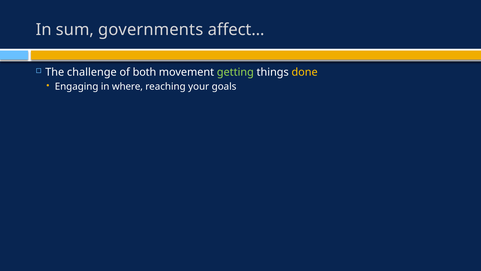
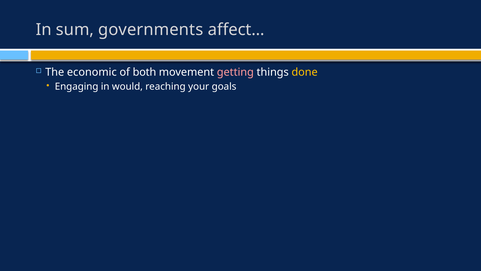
challenge: challenge -> economic (92, 72)
getting colour: light green -> pink (235, 72)
where: where -> would (127, 87)
